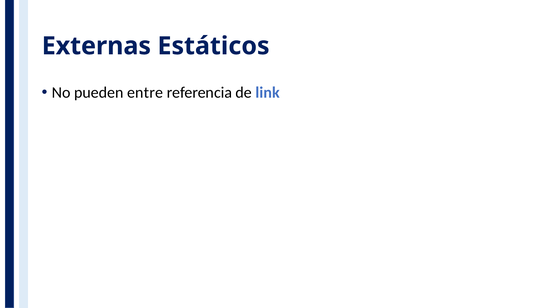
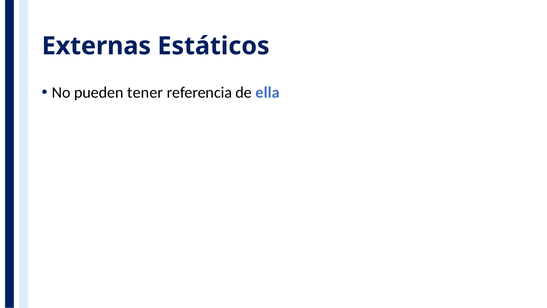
entre: entre -> tener (145, 92)
link: link -> ella (268, 92)
